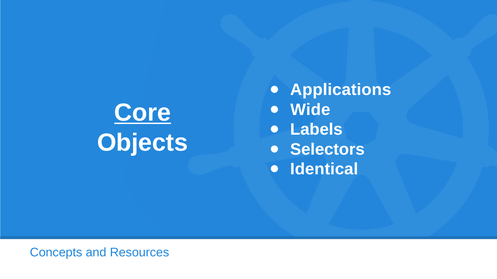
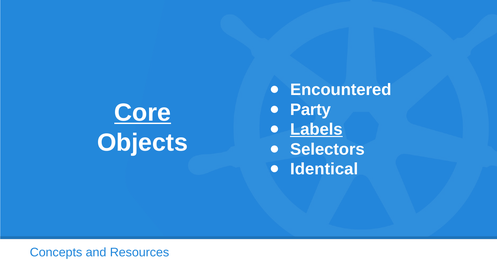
Applications: Applications -> Encountered (341, 90)
Wide: Wide -> Party (310, 110)
Labels underline: none -> present (316, 130)
